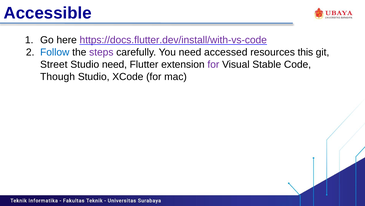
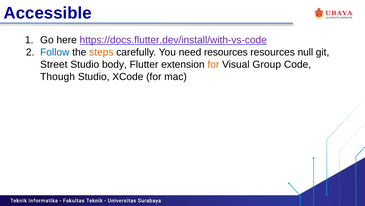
steps colour: purple -> orange (101, 52)
need accessed: accessed -> resources (226, 52)
this: this -> null (305, 52)
Studio need: need -> body (114, 64)
for colour: purple -> orange (213, 64)
Stable: Stable -> Group (267, 64)
